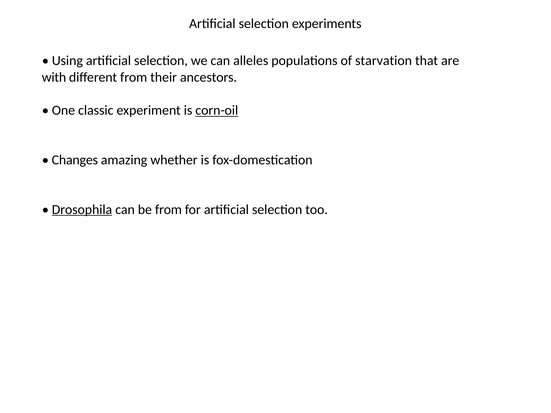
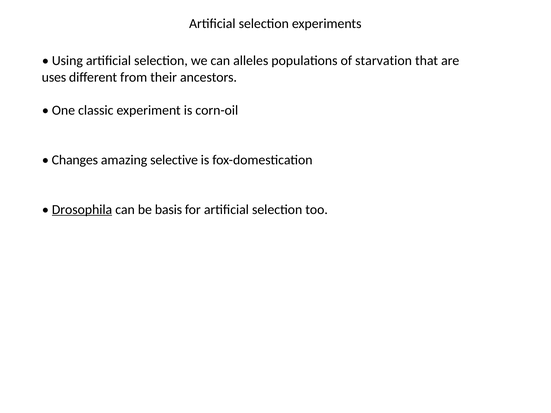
with: with -> uses (54, 77)
corn-oil underline: present -> none (217, 110)
whether: whether -> selective (174, 160)
be from: from -> basis (168, 210)
